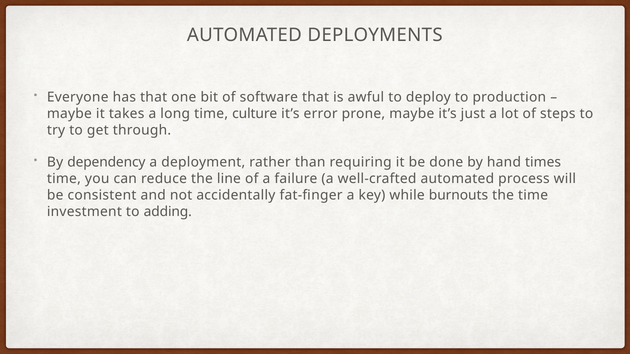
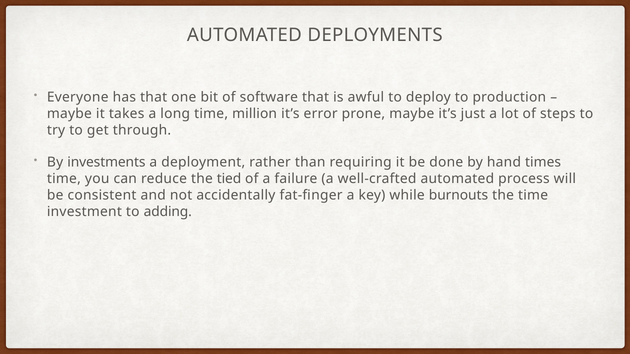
culture: culture -> million (255, 114)
dependency: dependency -> investments (106, 163)
line: line -> tied (229, 179)
